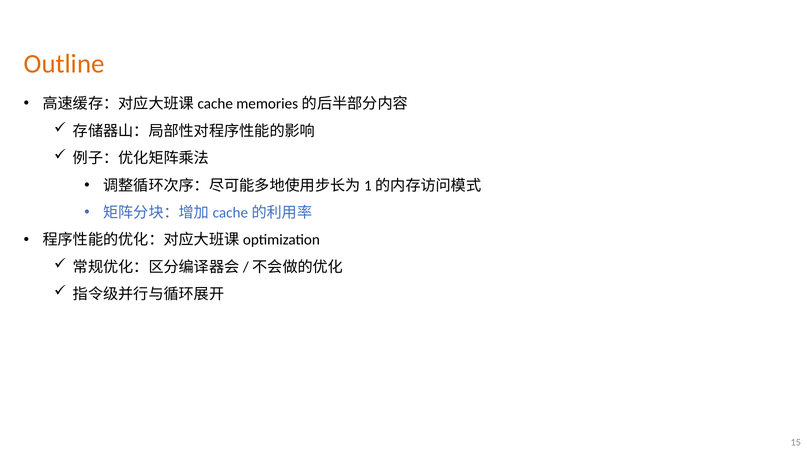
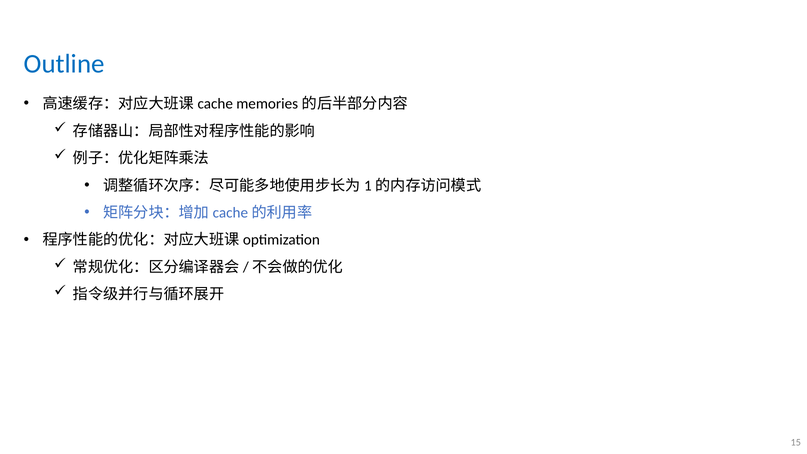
Outline colour: orange -> blue (64, 64)
